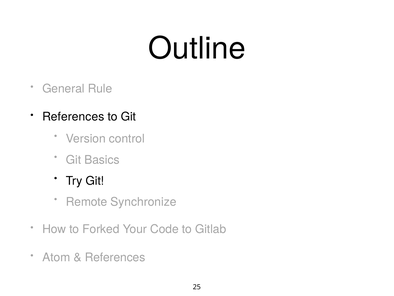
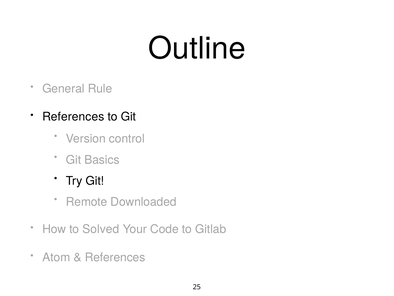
Synchronize: Synchronize -> Downloaded (144, 202)
Forked: Forked -> Solved (101, 229)
